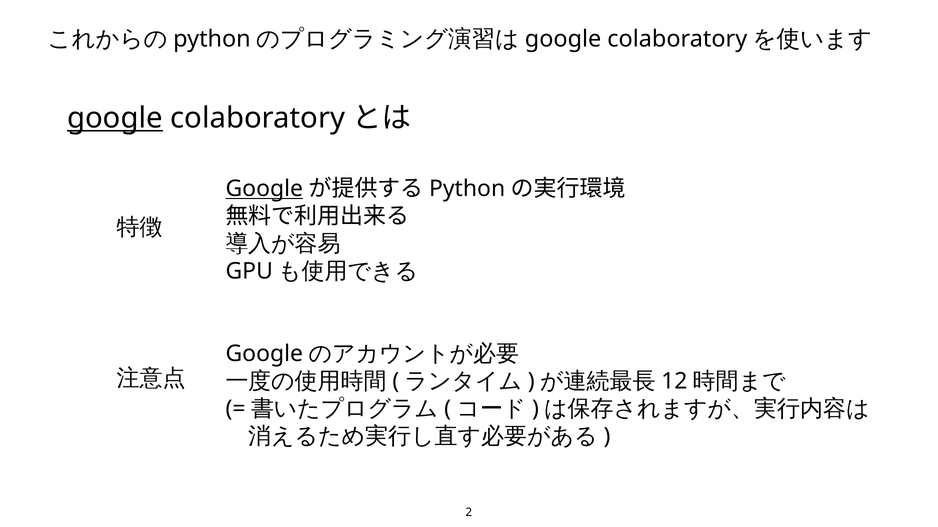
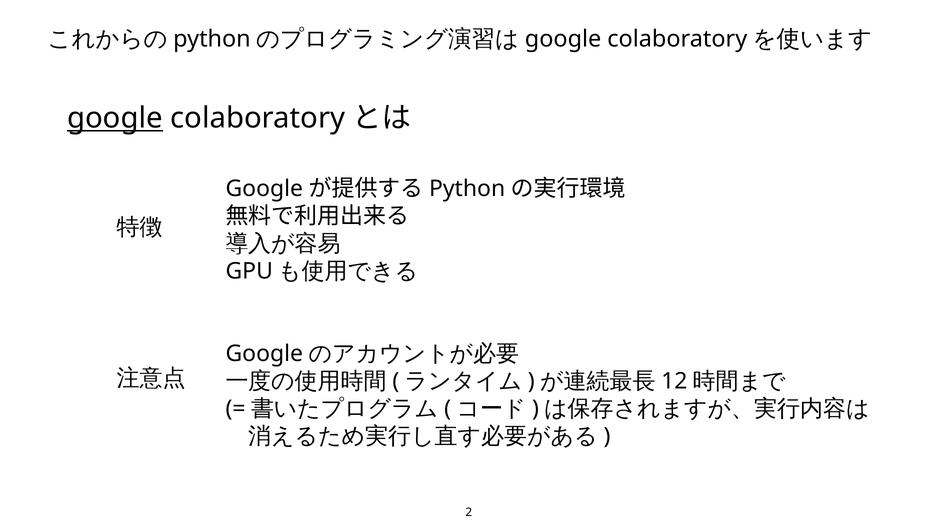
Google underline: present -> none (264, 189)
